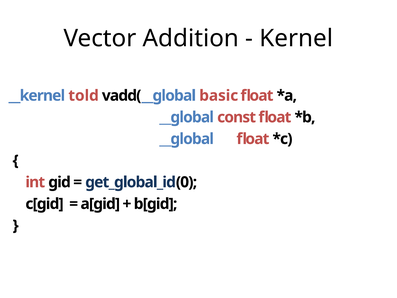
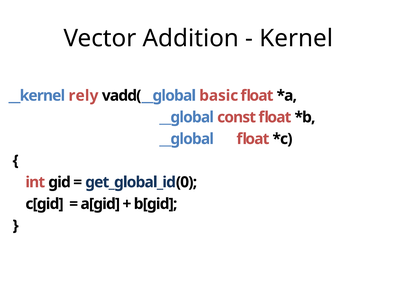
told: told -> rely (83, 96)
